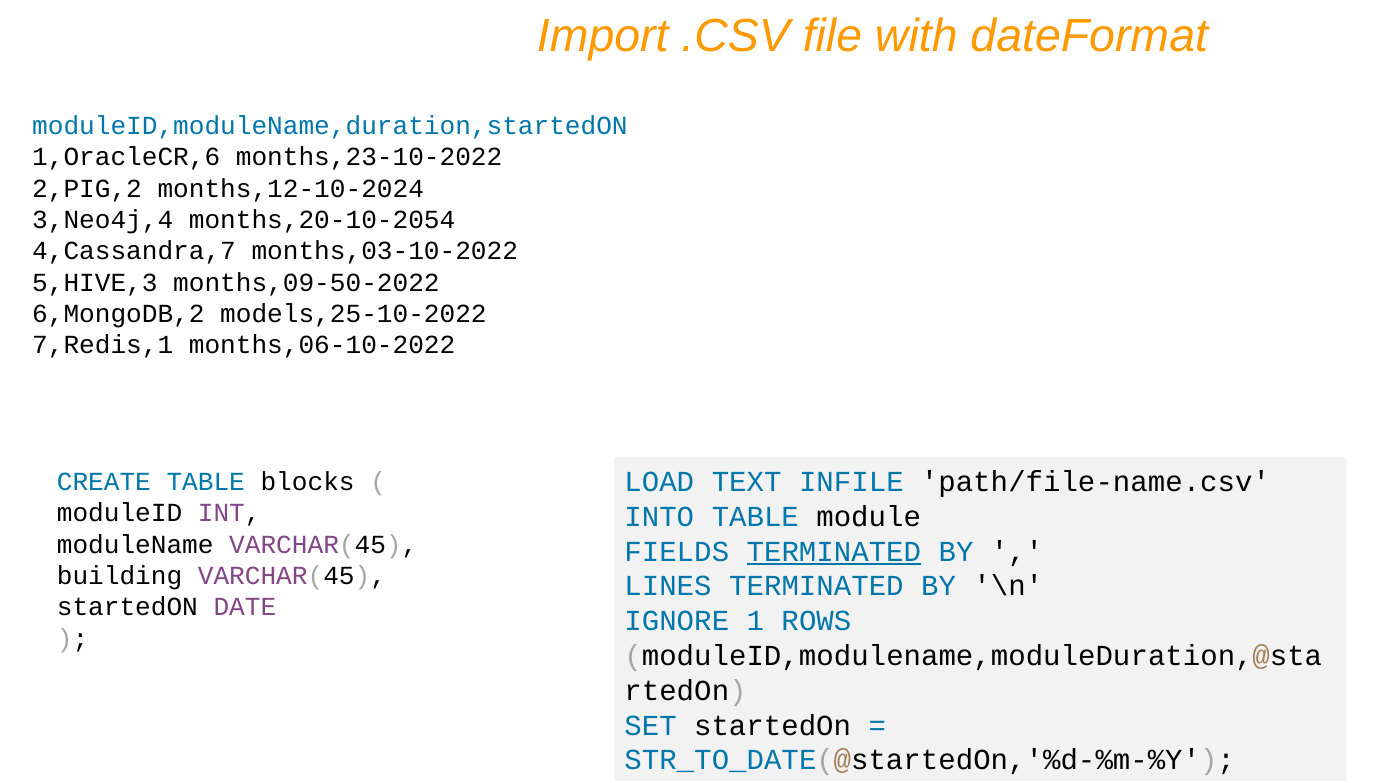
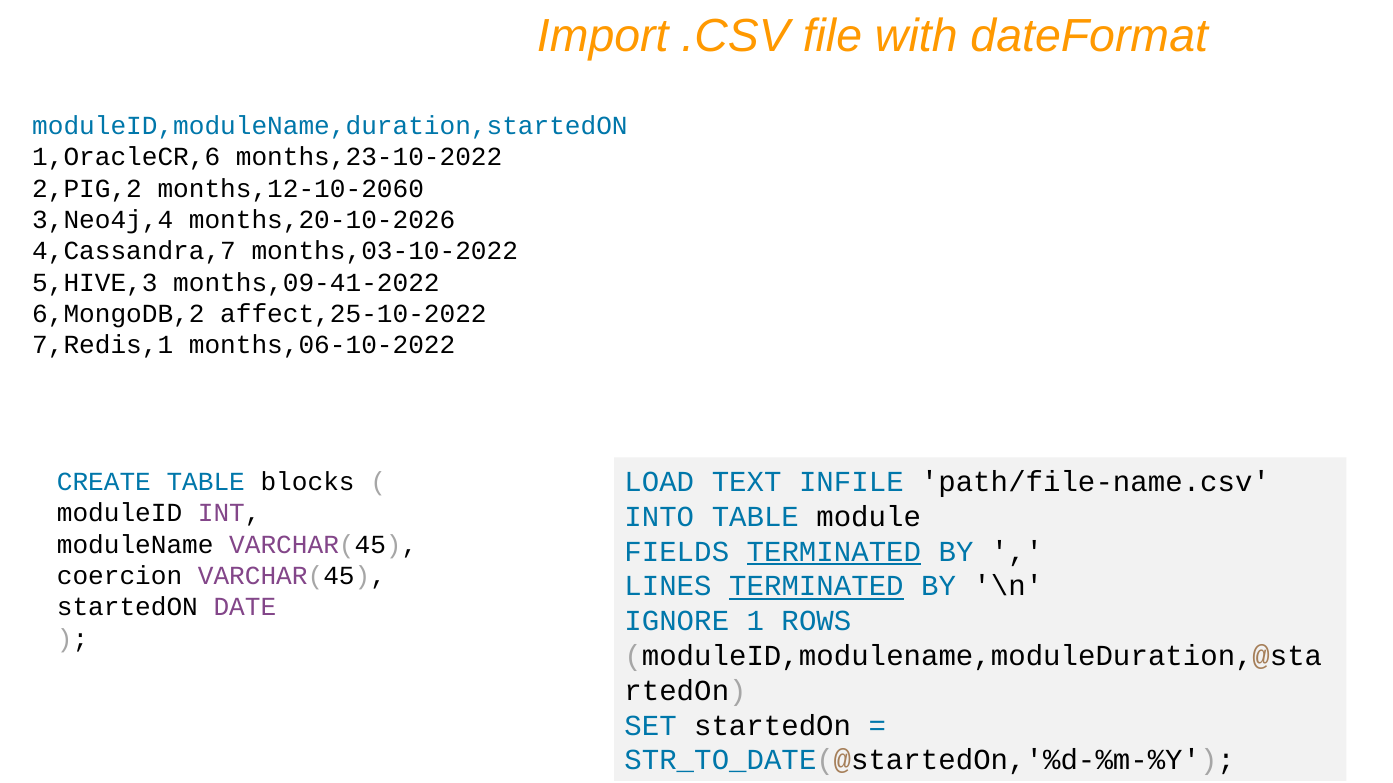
months,12-10-2024: months,12-10-2024 -> months,12-10-2060 (291, 189)
months,20-10-2054: months,20-10-2054 -> months,20-10-2026 (322, 220)
months,09-50-2022: months,09-50-2022 -> months,09-41-2022 (306, 283)
models,25-10-2022: models,25-10-2022 -> affect,25-10-2022 (353, 314)
building: building -> coercion (120, 576)
TERMINATED underline: none -> present (816, 587)
